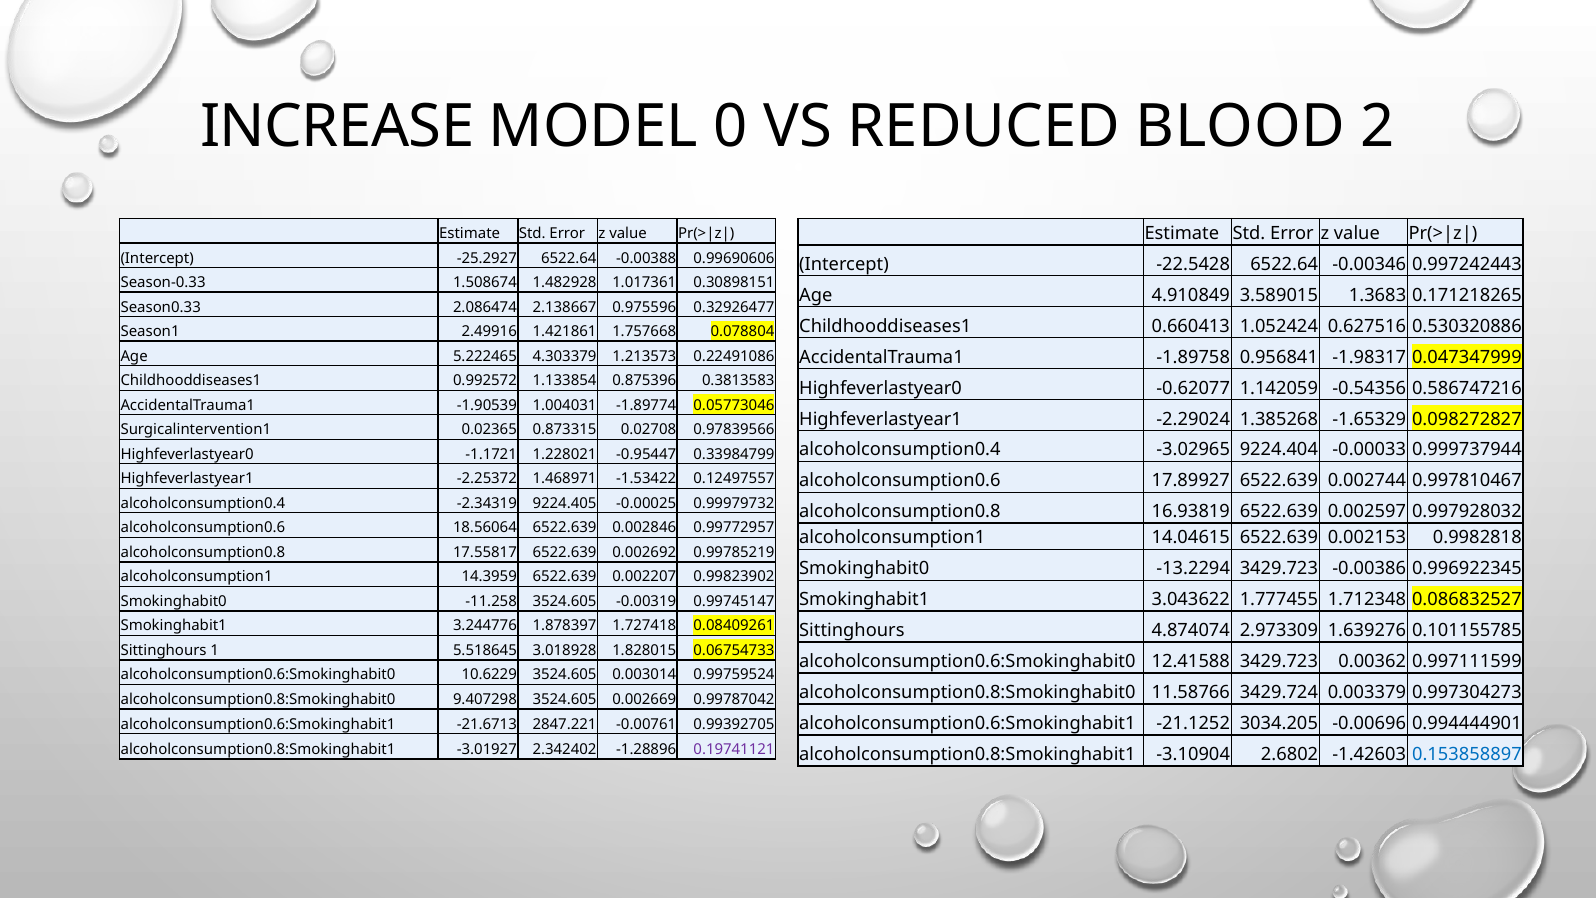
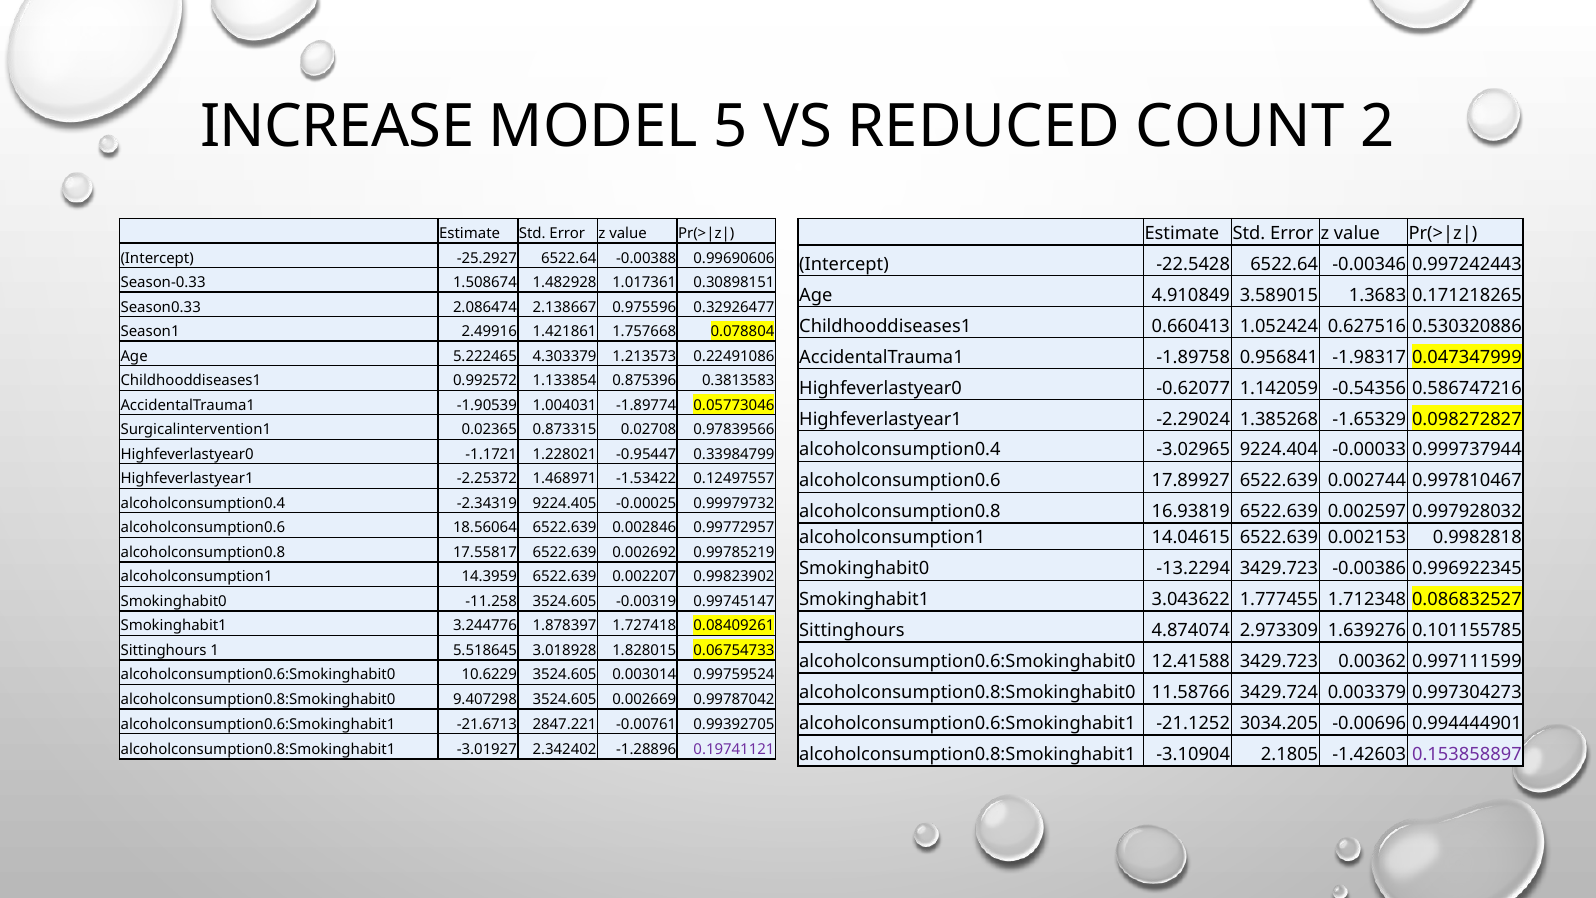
0: 0 -> 5 (731, 127)
BLOOD: BLOOD -> COUNT (1240, 127)
2.6802: 2.6802 -> 2.1805 (1290, 754)
0.153858897 colour: blue -> purple (1467, 754)
